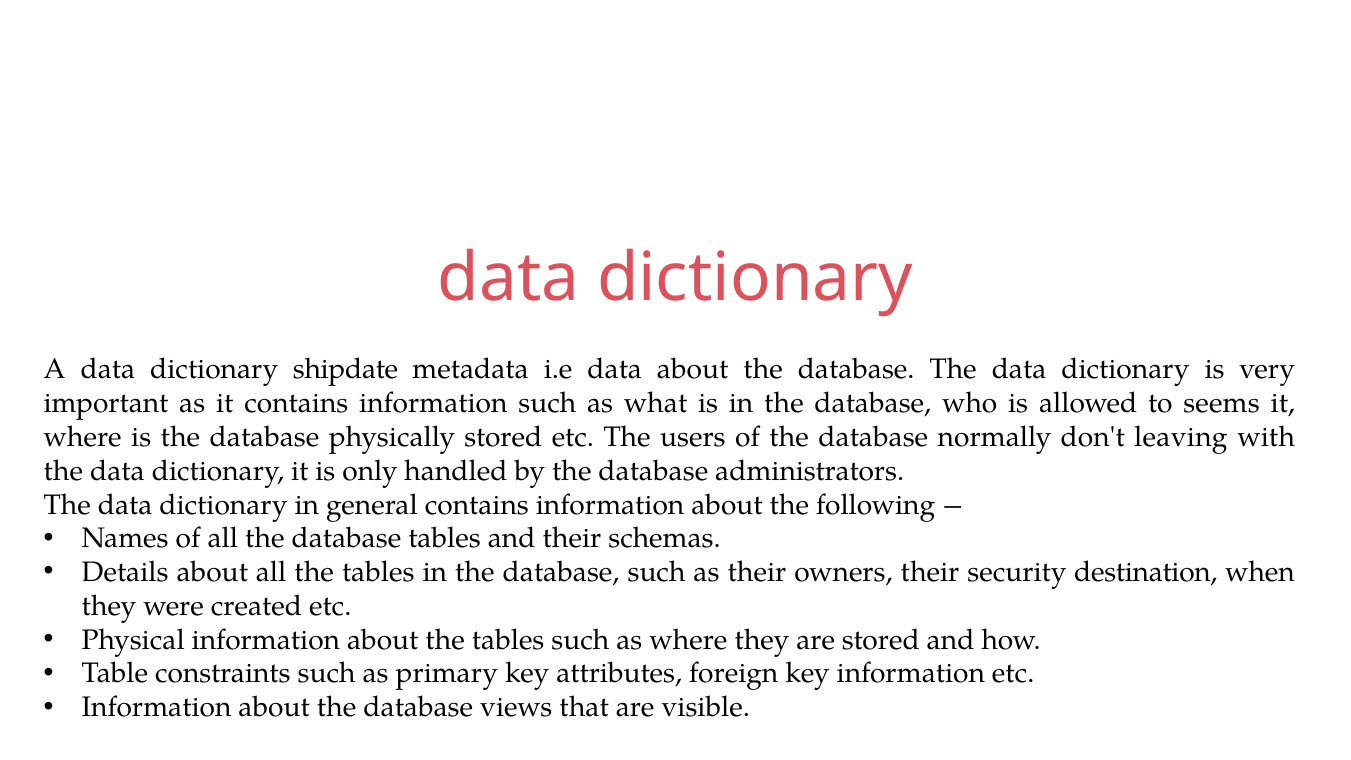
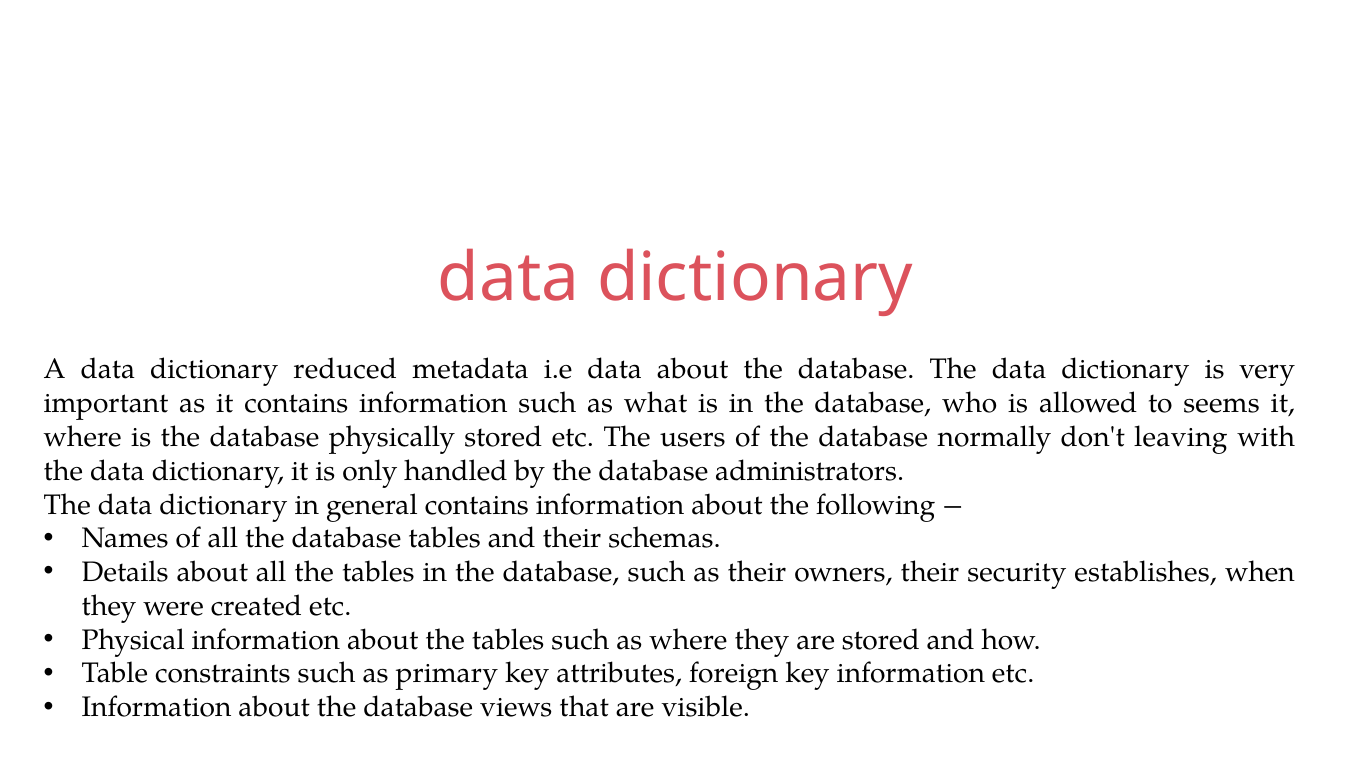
shipdate: shipdate -> reduced (345, 370)
destination: destination -> establishes (1146, 572)
